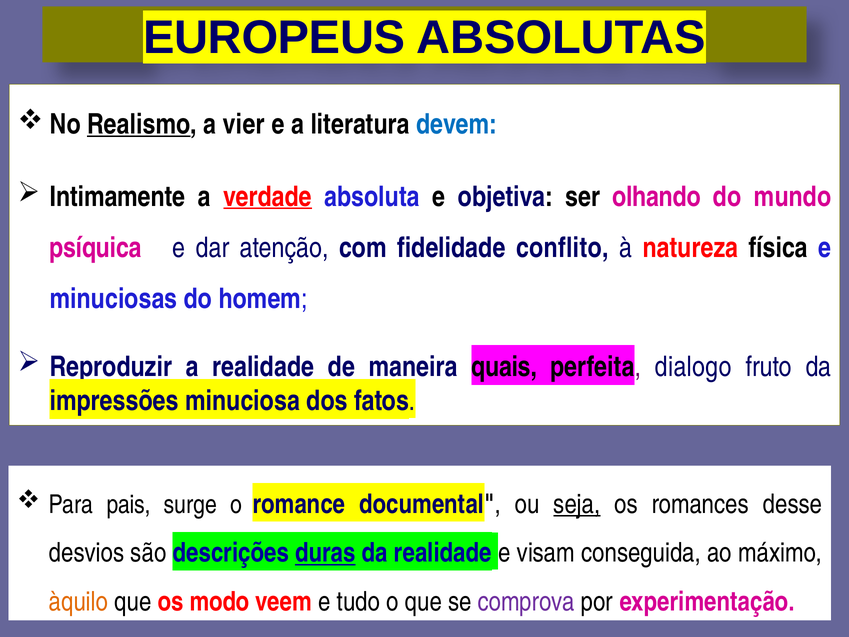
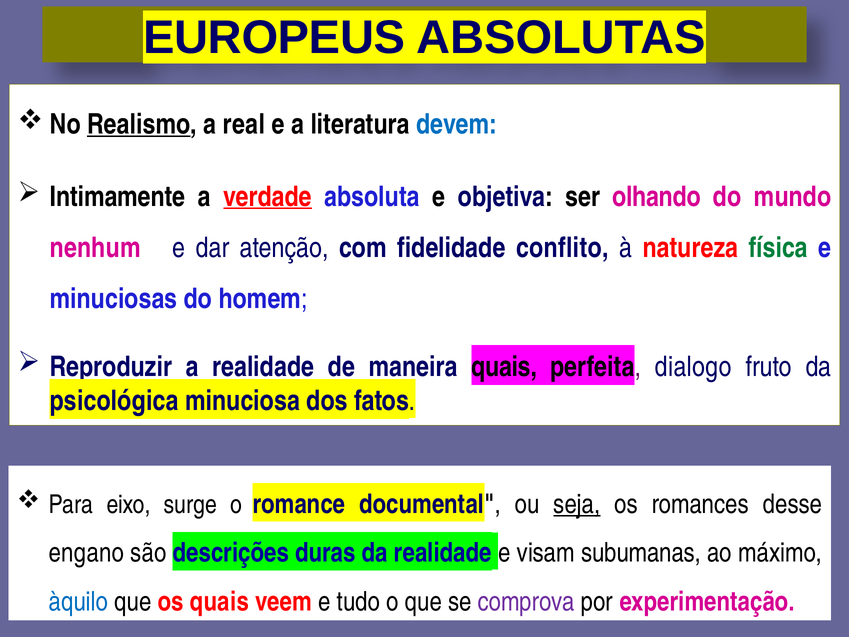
vier: vier -> real (244, 125)
psíquica: psíquica -> nenhum (95, 248)
física colour: black -> green (778, 248)
impressões: impressões -> psicológica (114, 401)
pais: pais -> eixo (129, 504)
desvios: desvios -> engano (86, 553)
duras underline: present -> none (325, 553)
conseguida: conseguida -> subumanas (641, 553)
àquilo colour: orange -> blue (78, 602)
os modo: modo -> quais (219, 602)
